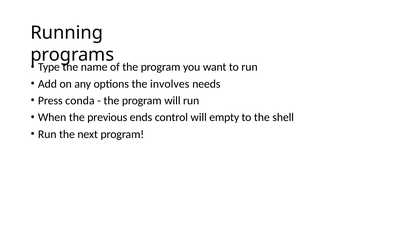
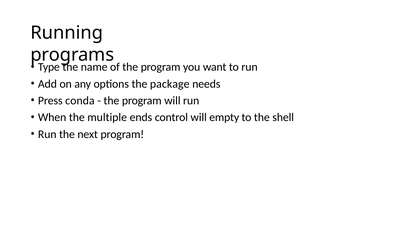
involves: involves -> package (170, 84)
previous: previous -> multiple (107, 117)
